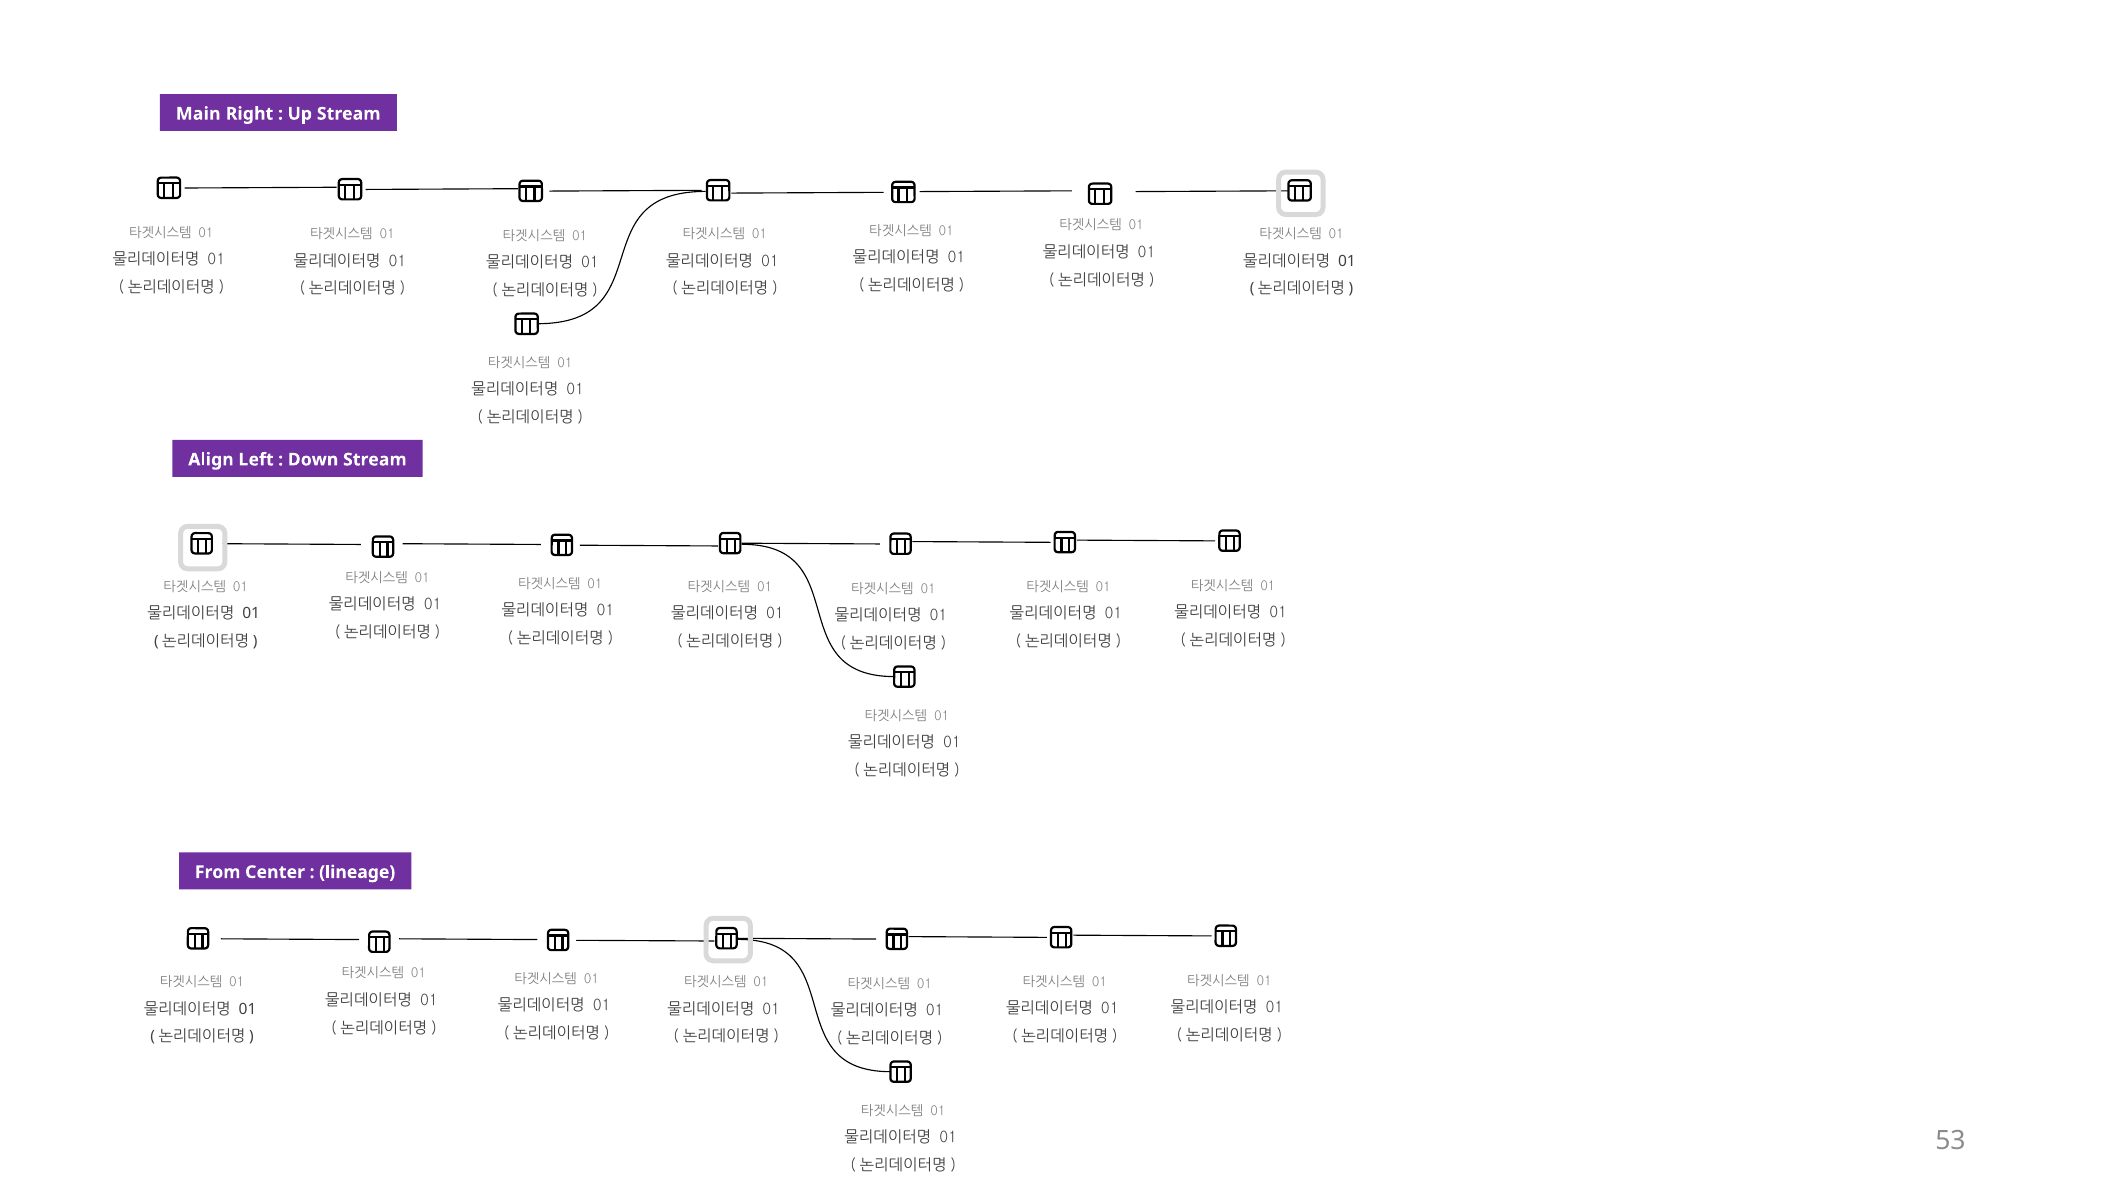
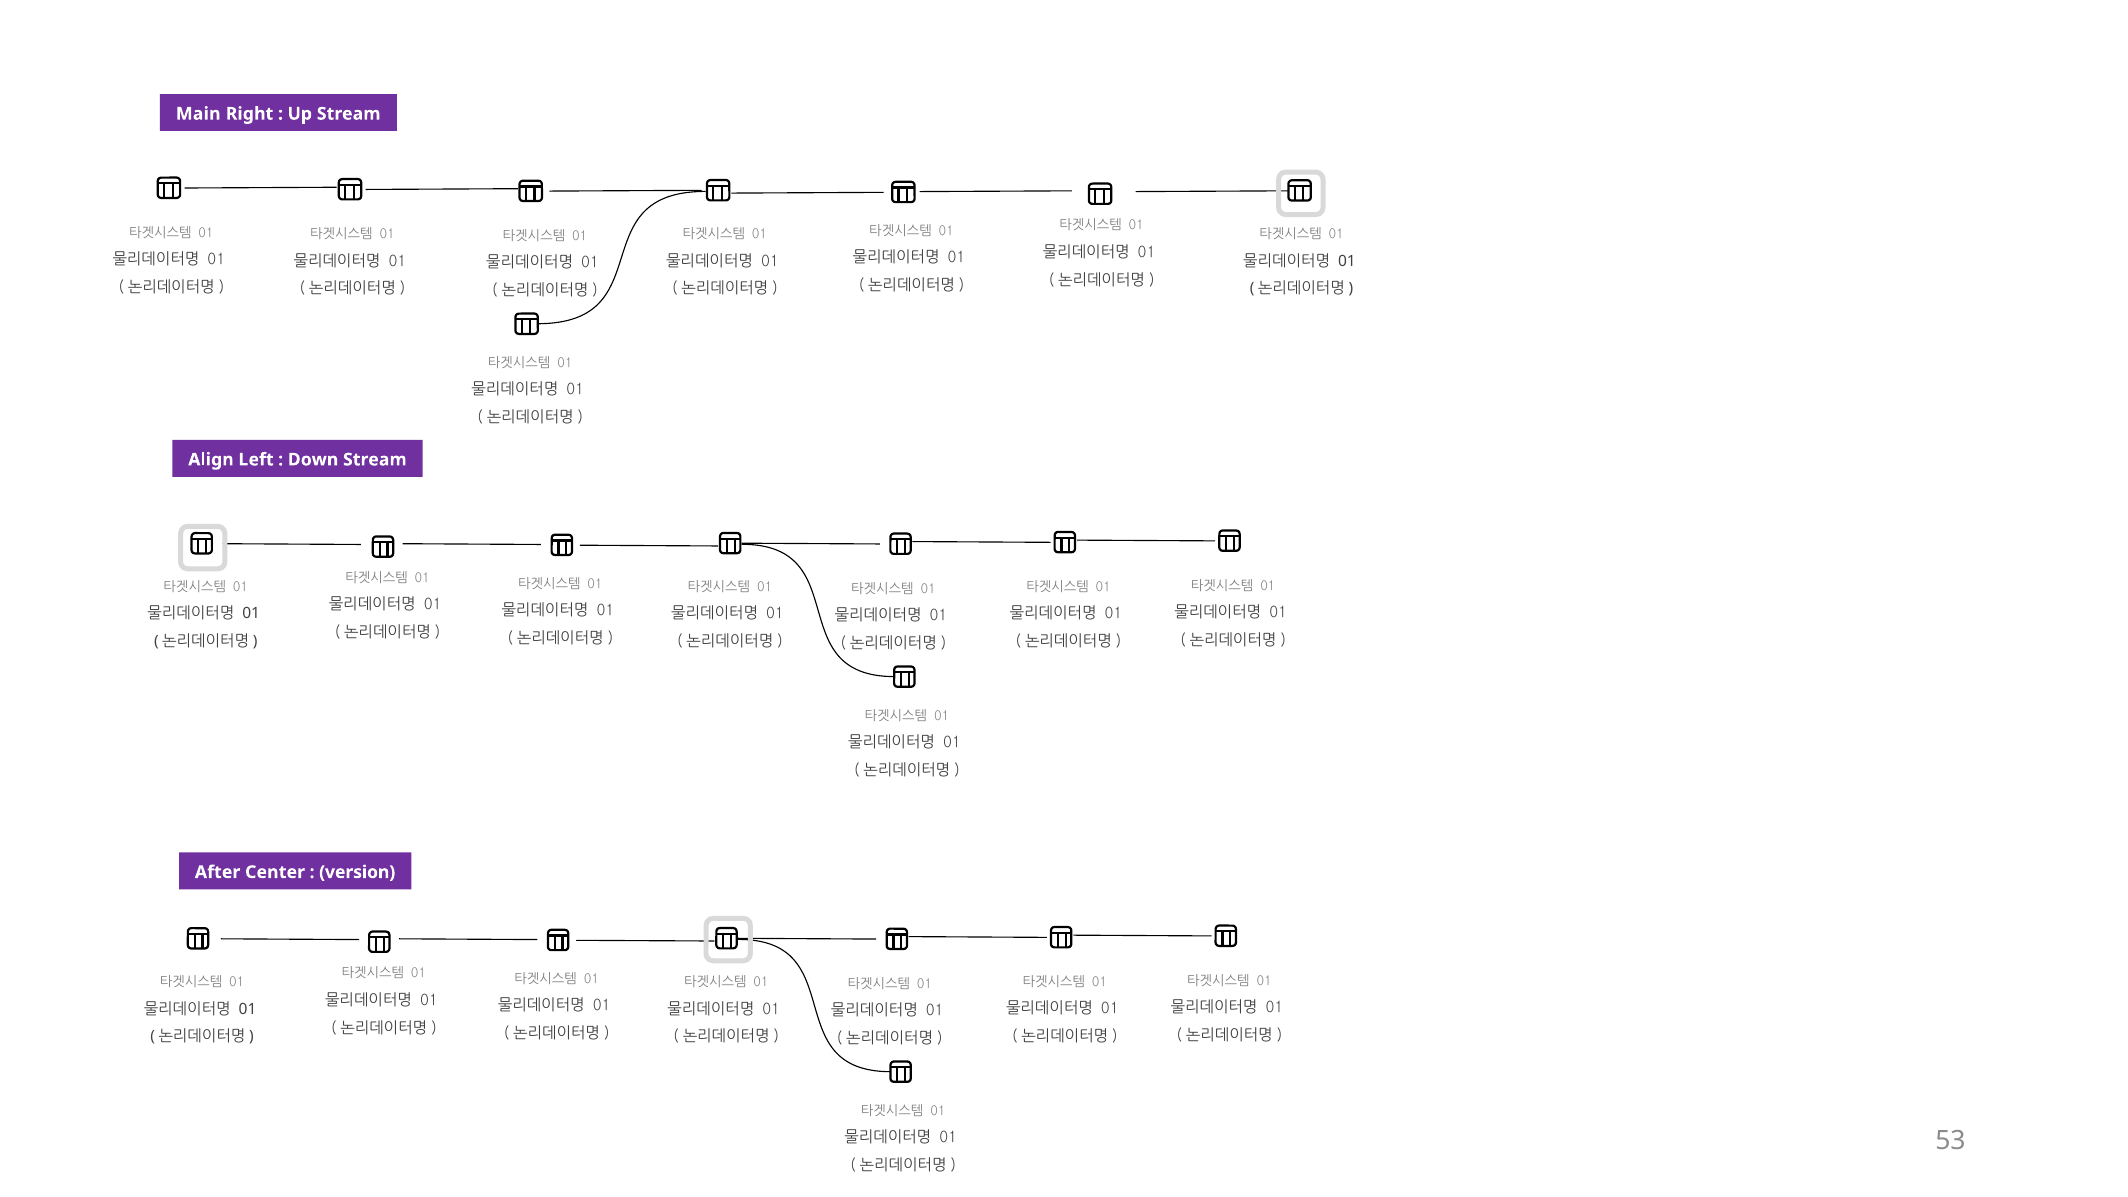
From: From -> After (218, 872)
lineage: lineage -> version (357, 872)
